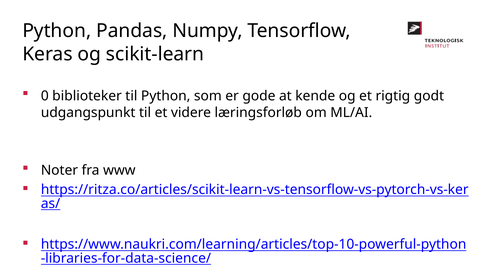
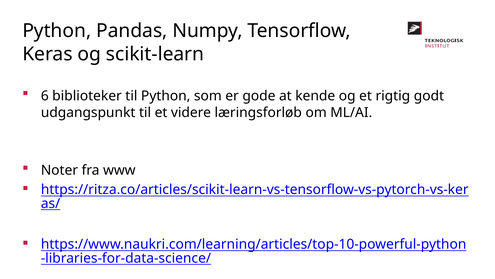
0: 0 -> 6 (45, 96)
